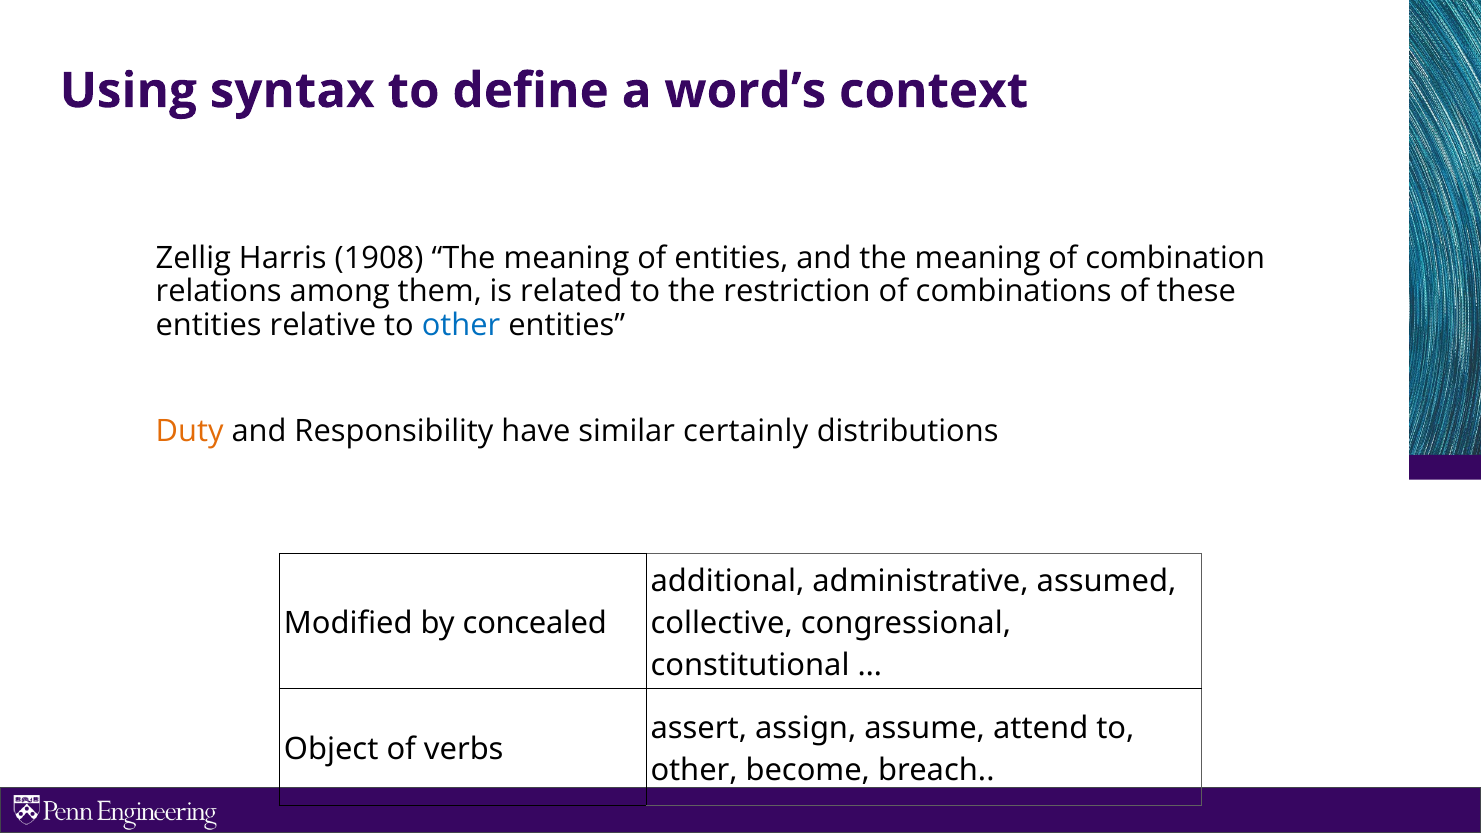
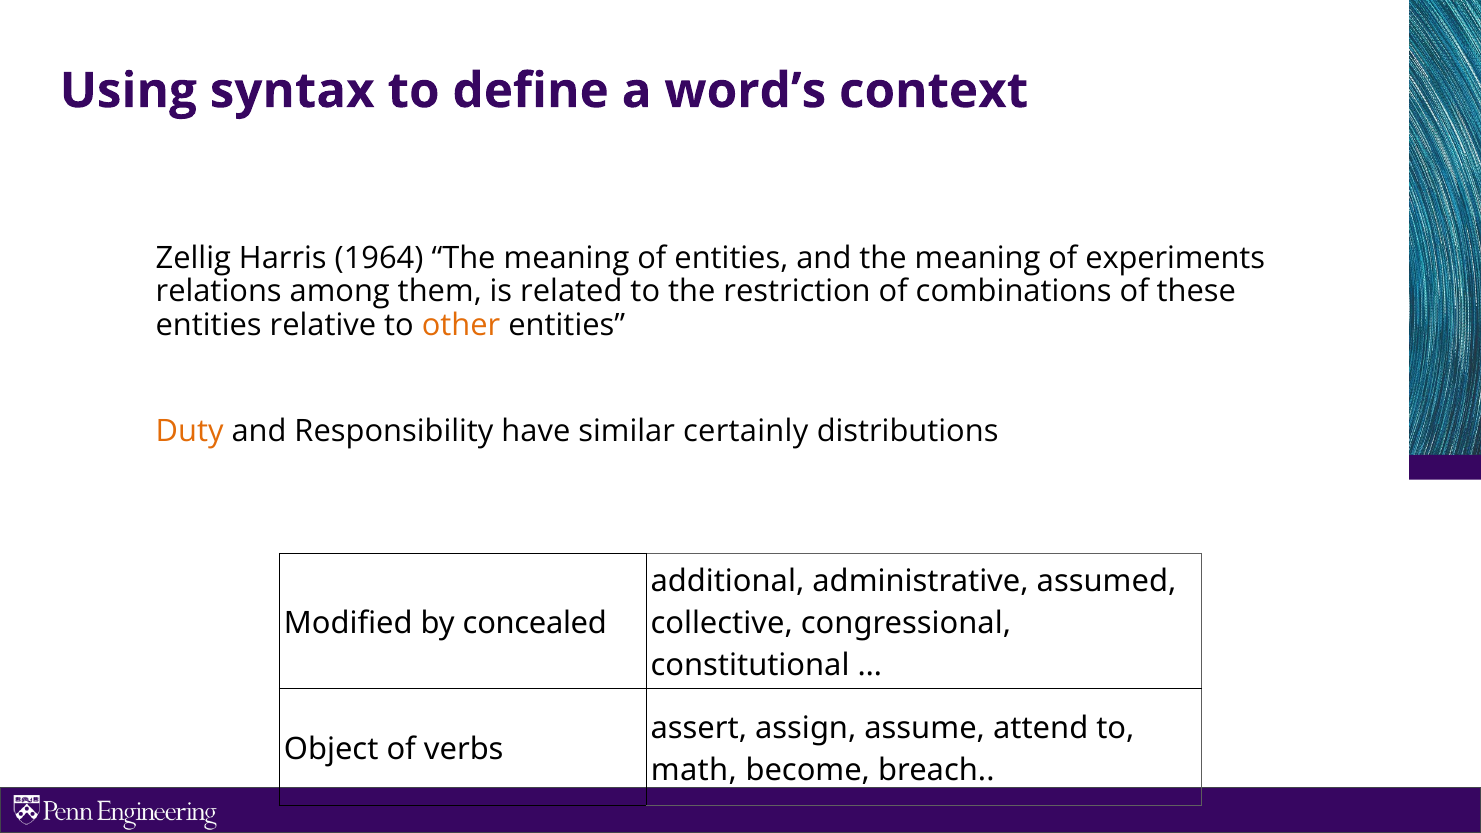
1908: 1908 -> 1964 (379, 258)
combination: combination -> experiments (1175, 258)
other colour: blue -> orange (461, 325)
other: other -> math (694, 770)
